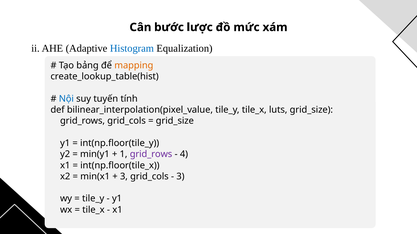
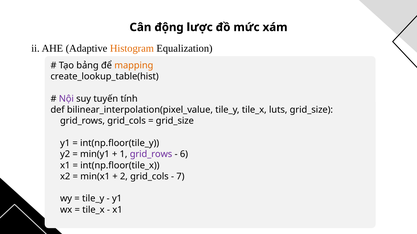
bước: bước -> động (169, 27)
Histogram colour: blue -> orange (132, 49)
Nội colour: blue -> purple (66, 99)
4: 4 -> 6 (184, 155)
3: 3 -> 2 (124, 177)
3: 3 -> 7 (180, 177)
